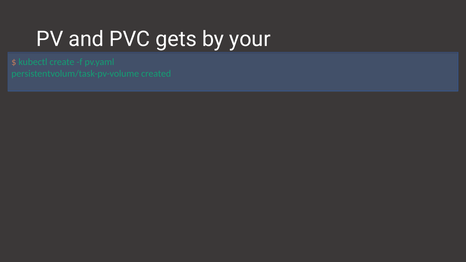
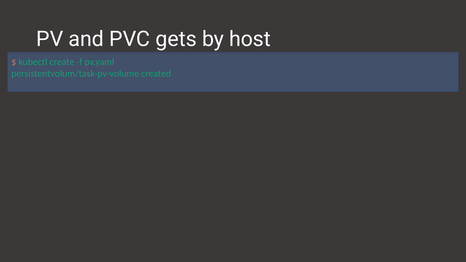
your: your -> host (250, 39)
